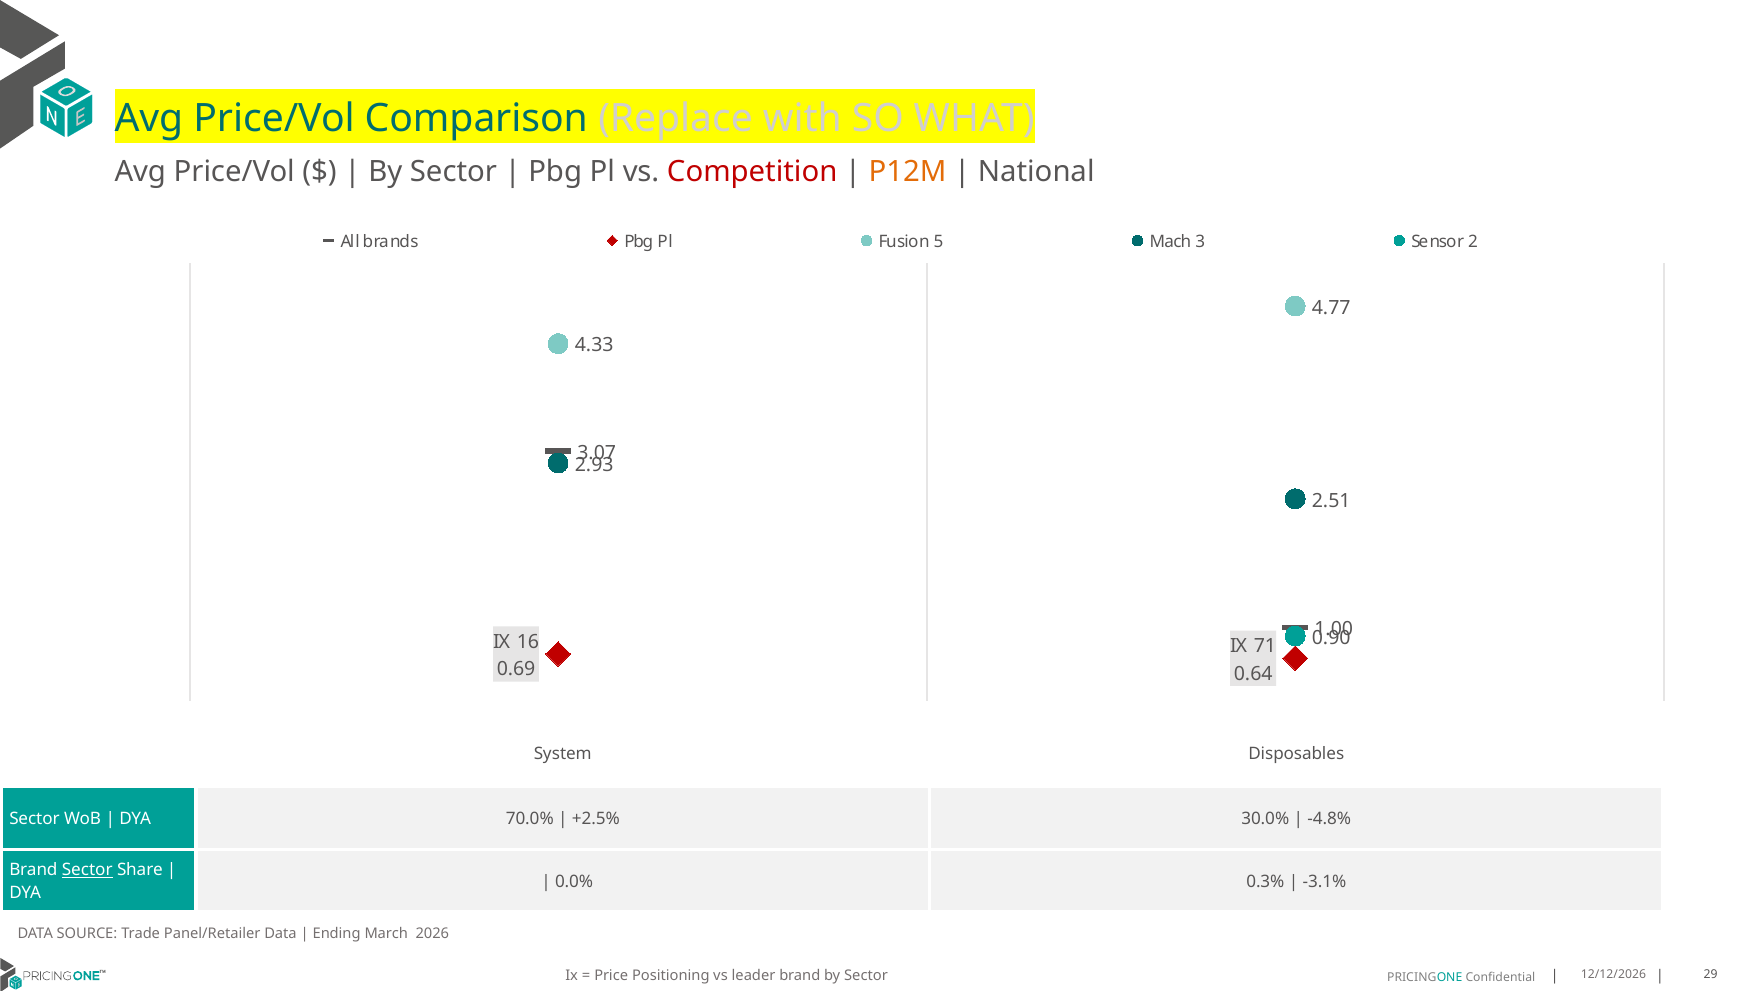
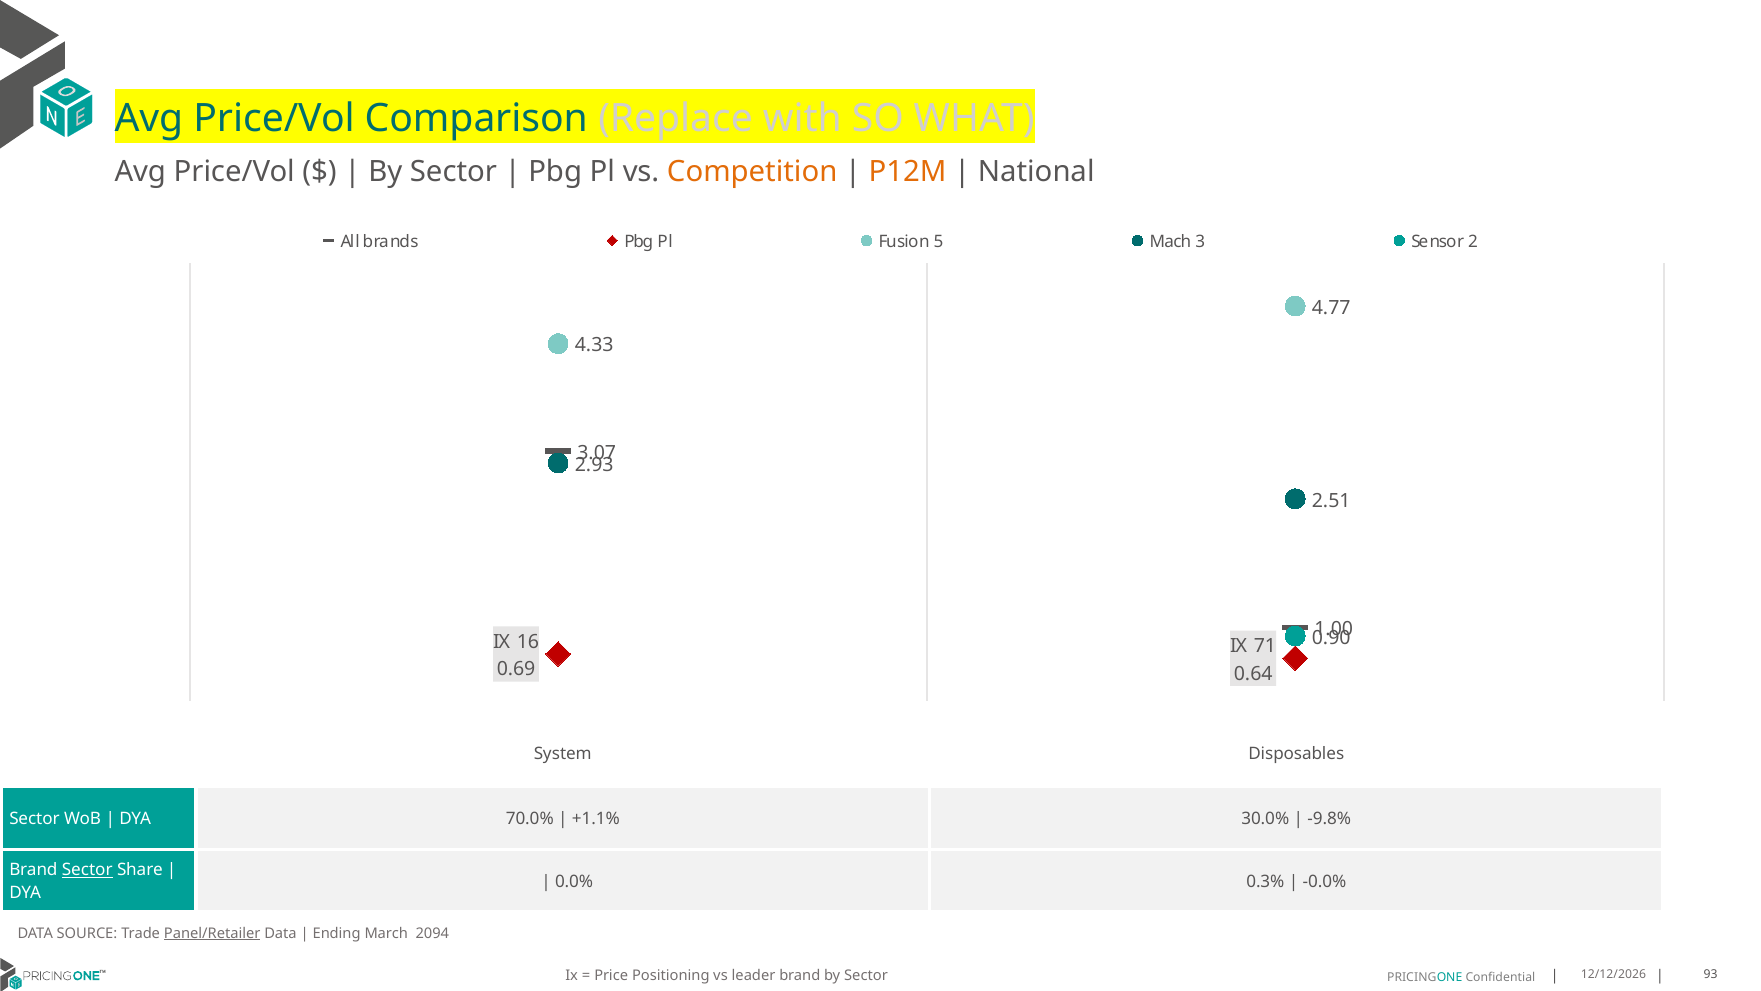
Competition colour: red -> orange (752, 172)
+2.5%: +2.5% -> +1.1% (596, 819)
-4.8%: -4.8% -> -9.8% (1329, 819)
-3.1%: -3.1% -> -0.0% (1325, 881)
Panel/Retailer underline: none -> present (212, 933)
2026: 2026 -> 2094 (432, 933)
29: 29 -> 93 (1711, 974)
